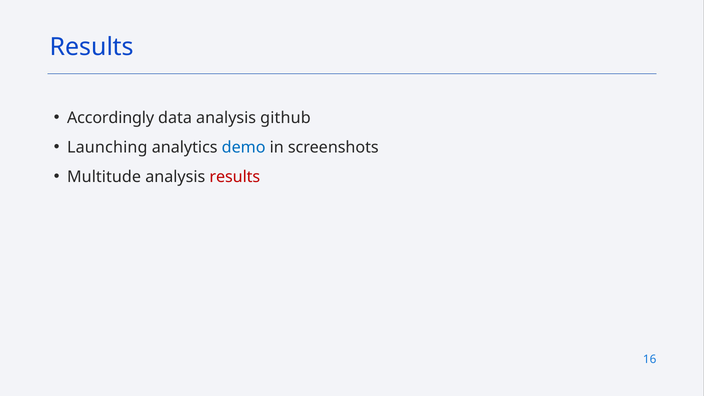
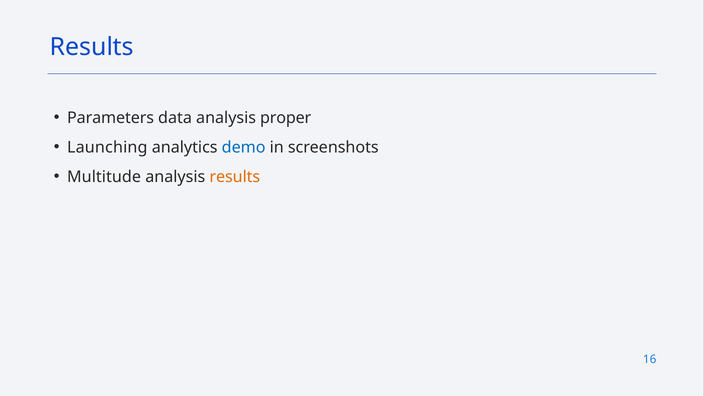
Accordingly: Accordingly -> Parameters (111, 118)
github: github -> proper (286, 118)
results colour: red -> orange (235, 177)
